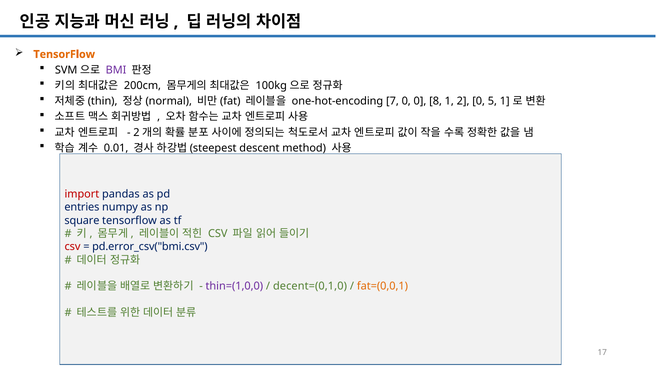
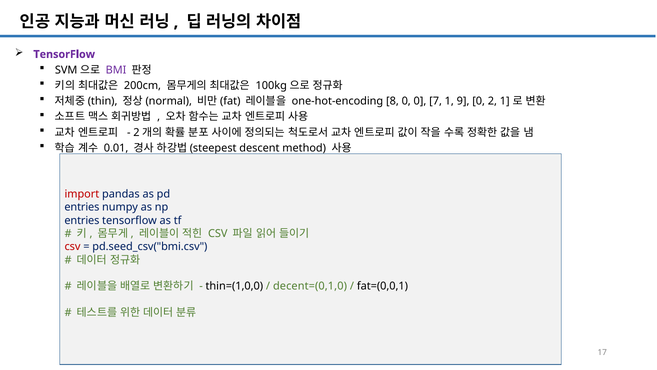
TensorFlow colour: orange -> purple (64, 54)
7: 7 -> 8 (392, 101)
8: 8 -> 7 (436, 101)
2: 2 -> 9 (463, 101)
5: 5 -> 2 (492, 101)
square: square -> entries (82, 220)
pd.error_csv("bmi.csv: pd.error_csv("bmi.csv -> pd.seed_csv("bmi.csv (150, 246)
thin=(1,0,0 colour: purple -> black (234, 286)
fat=(0,0,1 colour: orange -> black (382, 286)
